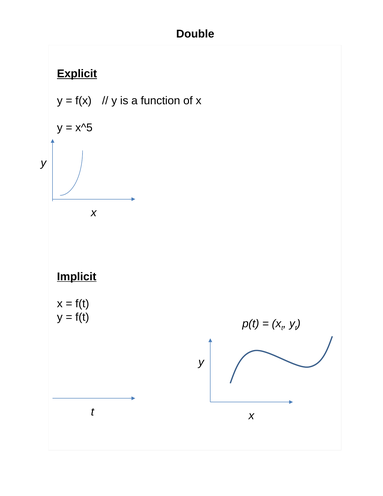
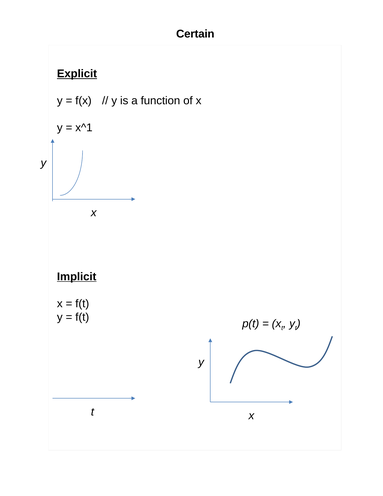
Double: Double -> Certain (195, 34)
x^5: x^5 -> x^1 (84, 128)
